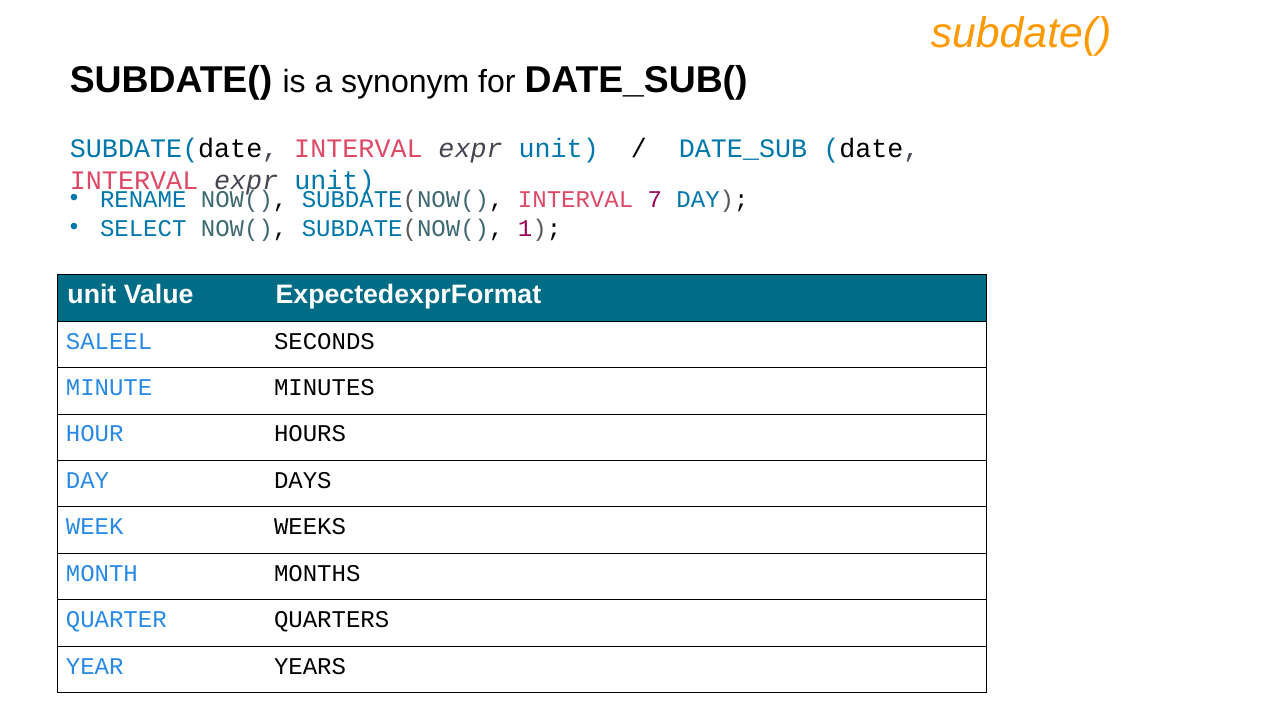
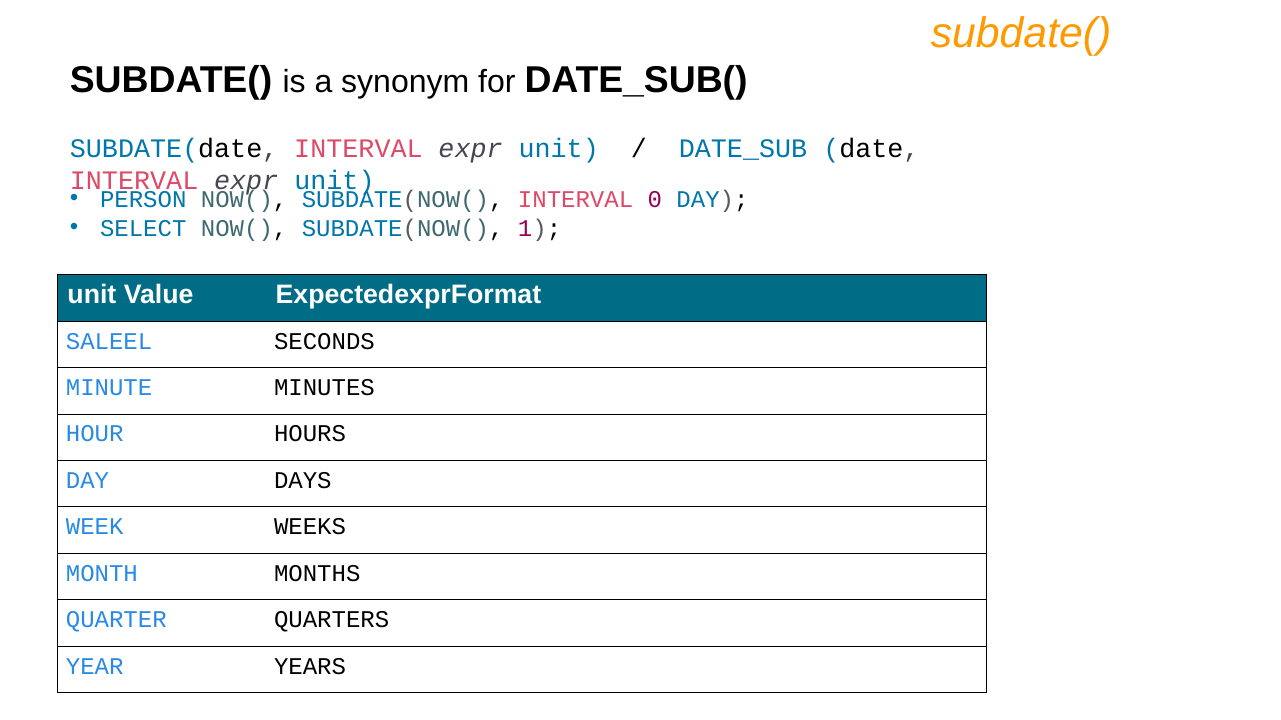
RENAME: RENAME -> PERSON (143, 199)
7: 7 -> 0 (655, 199)
